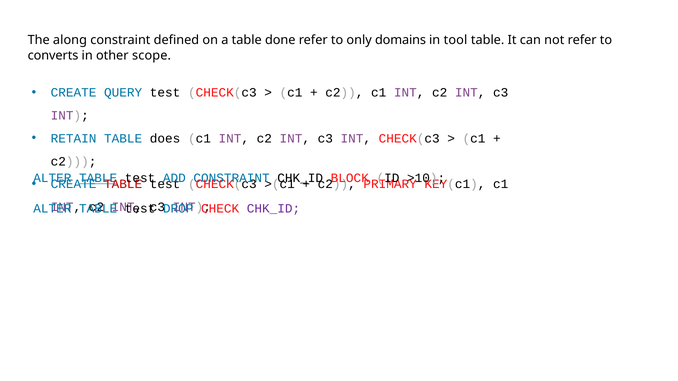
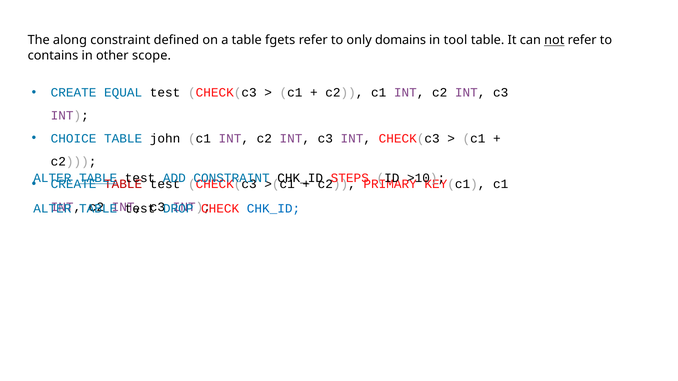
done: done -> fgets (280, 40)
not underline: none -> present (554, 40)
converts: converts -> contains (53, 56)
QUERY: QUERY -> EQUAL (123, 93)
RETAIN: RETAIN -> CHOICE (74, 139)
does: does -> john (165, 139)
BLOCK: BLOCK -> STEPS (350, 178)
CHK_ID colour: purple -> blue (274, 209)
